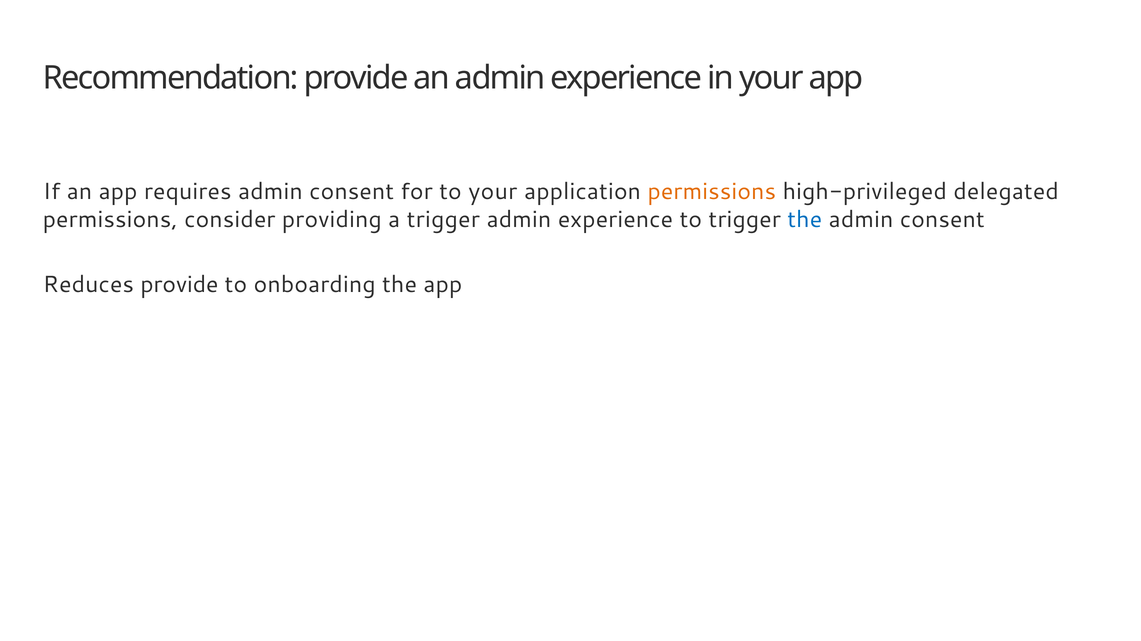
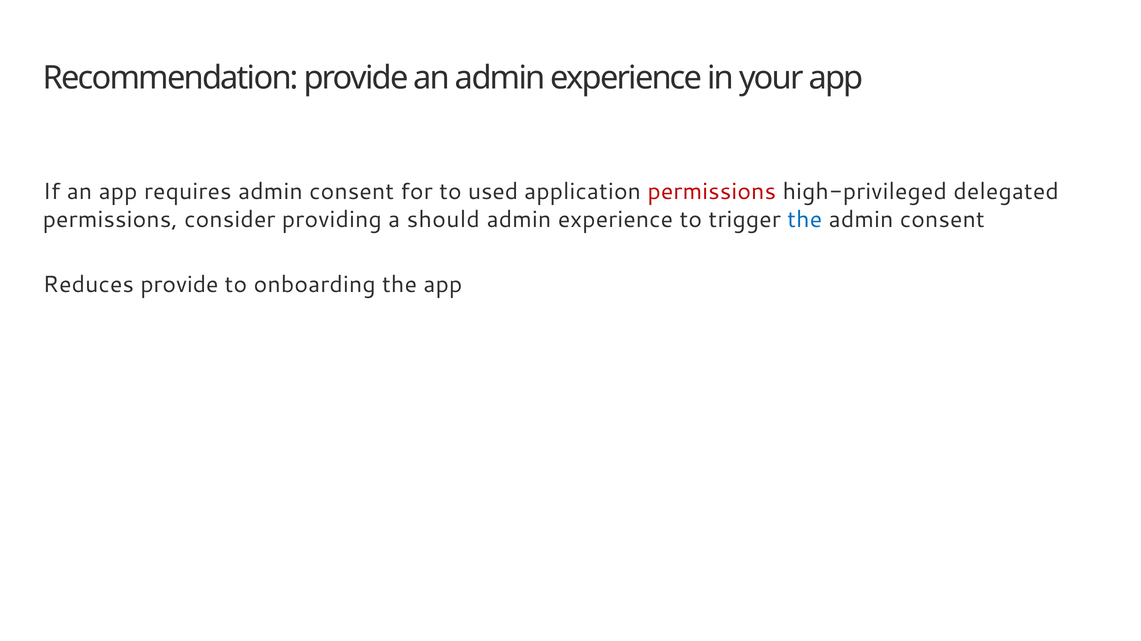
to your: your -> used (493, 192)
permissions colour: orange -> red (712, 192)
a trigger: trigger -> should (443, 220)
